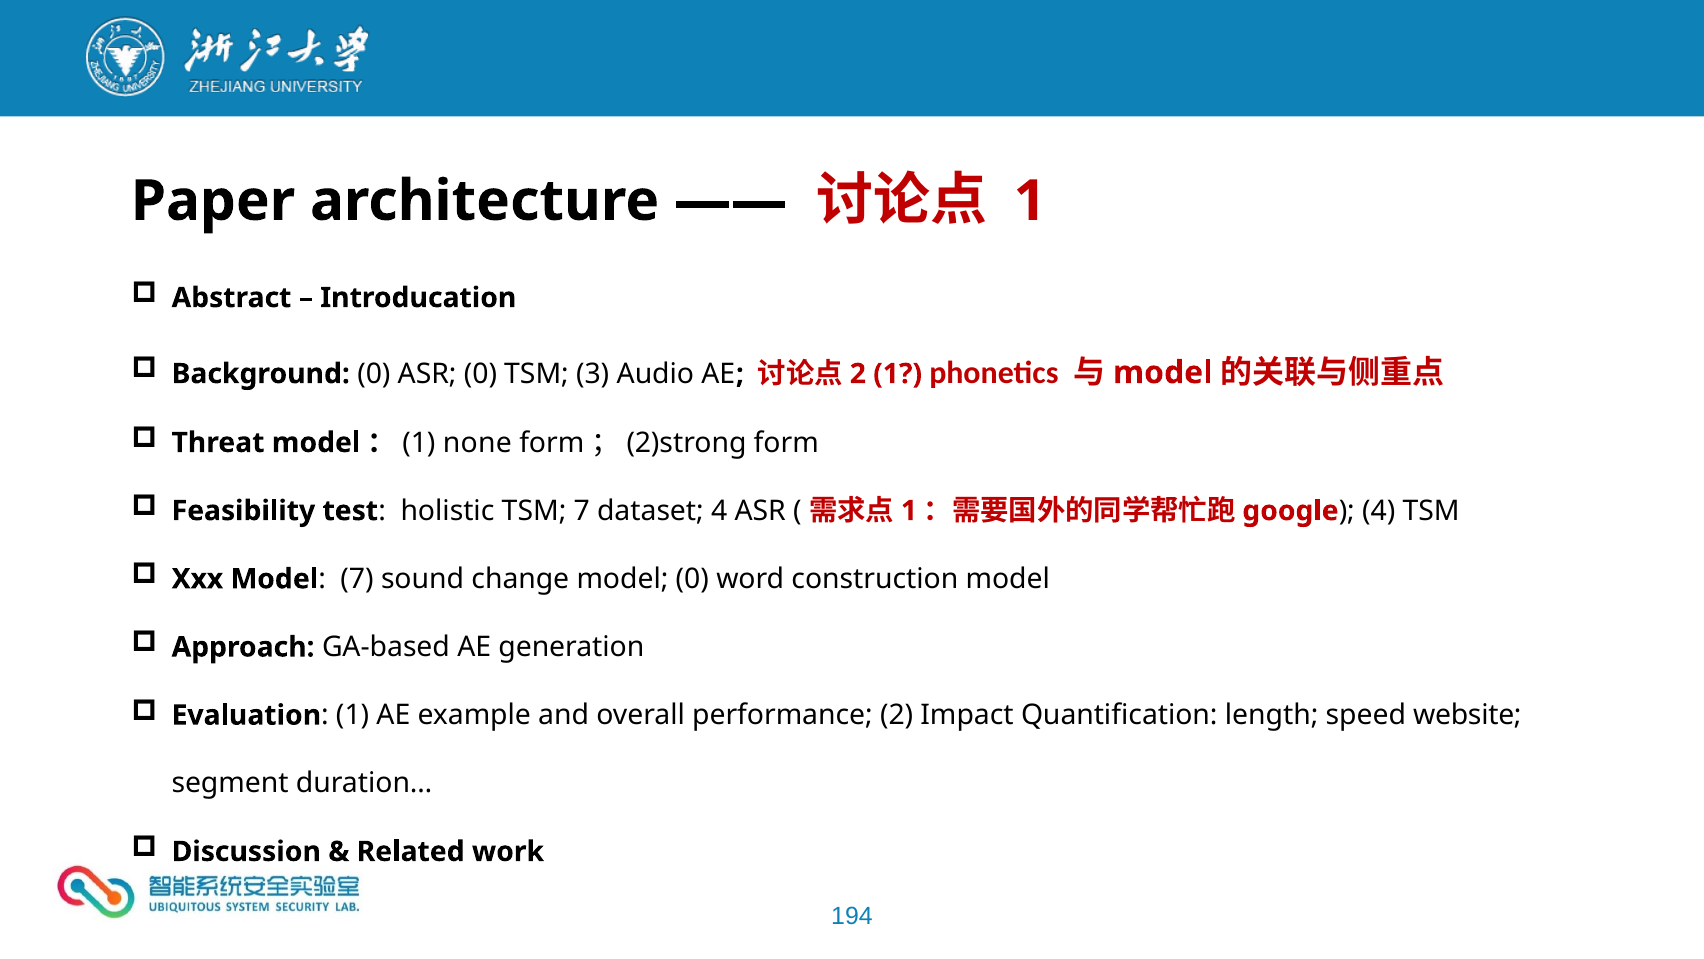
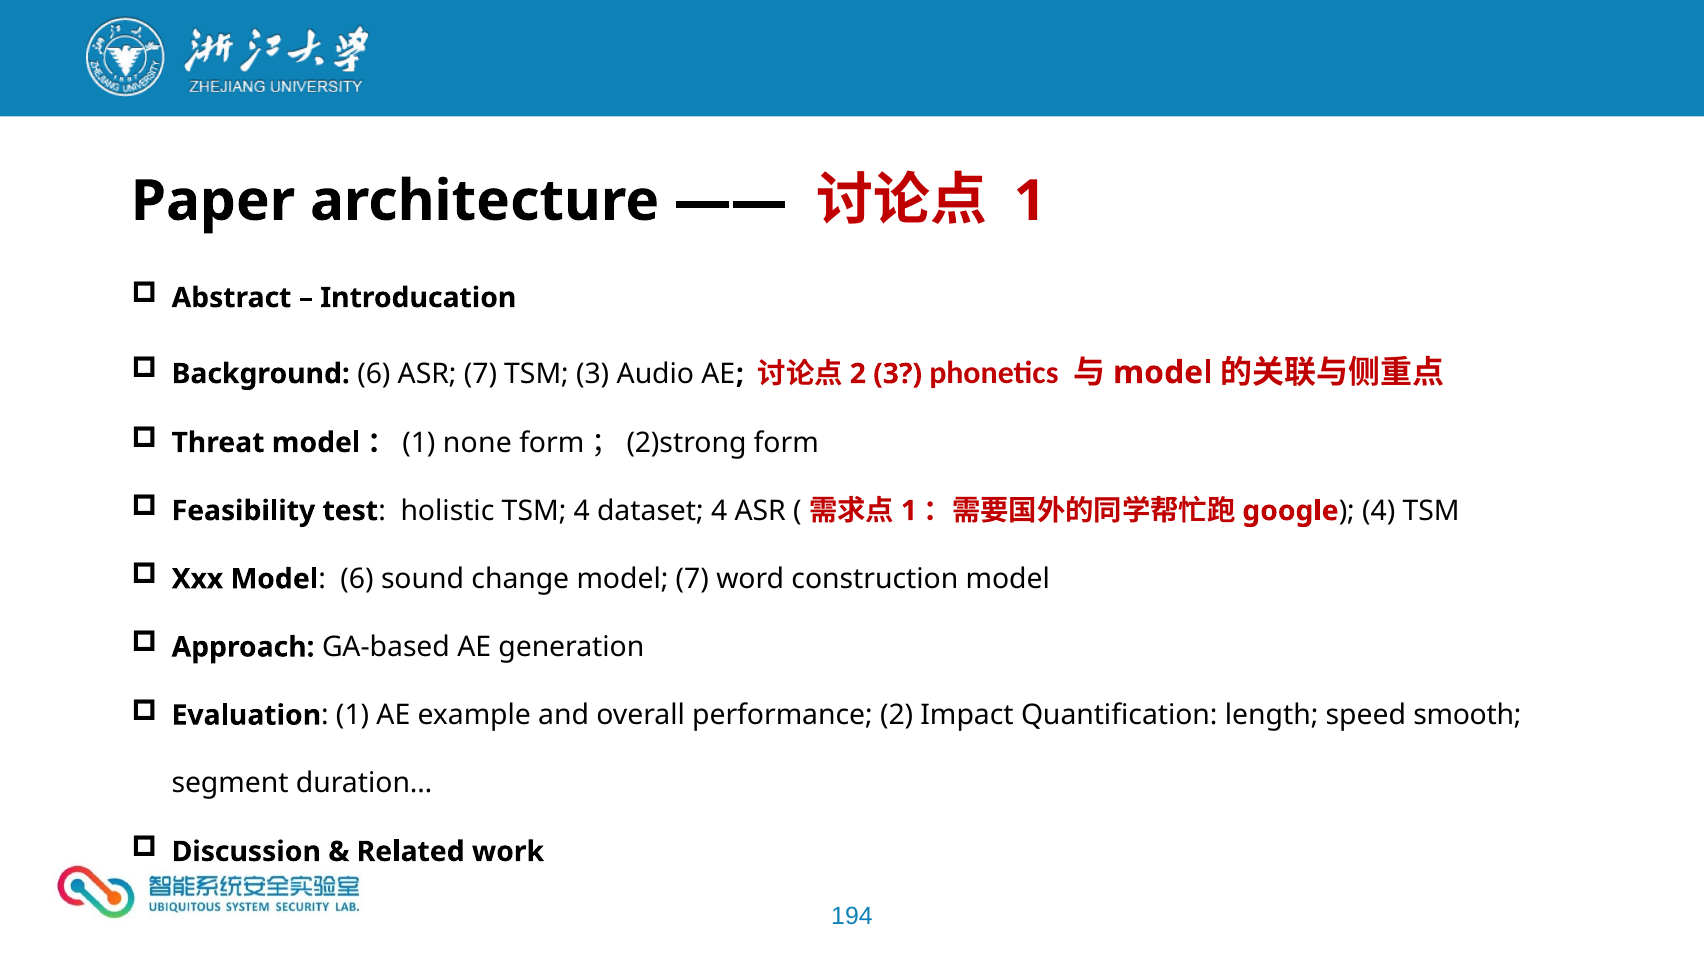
Background 0: 0 -> 6 (374, 374)
ASR 0: 0 -> 7 (480, 374)
2 1: 1 -> 3 (898, 374)
TSM 7: 7 -> 4 (582, 511)
Model 7: 7 -> 6 (357, 579)
model 0: 0 -> 7 (692, 579)
website: website -> smooth (1467, 715)
